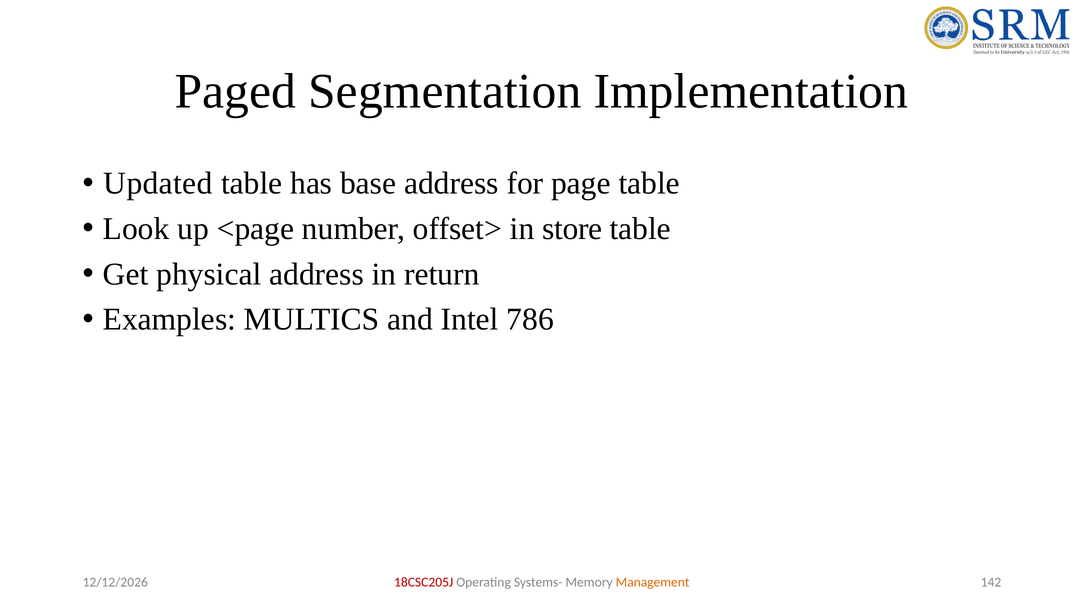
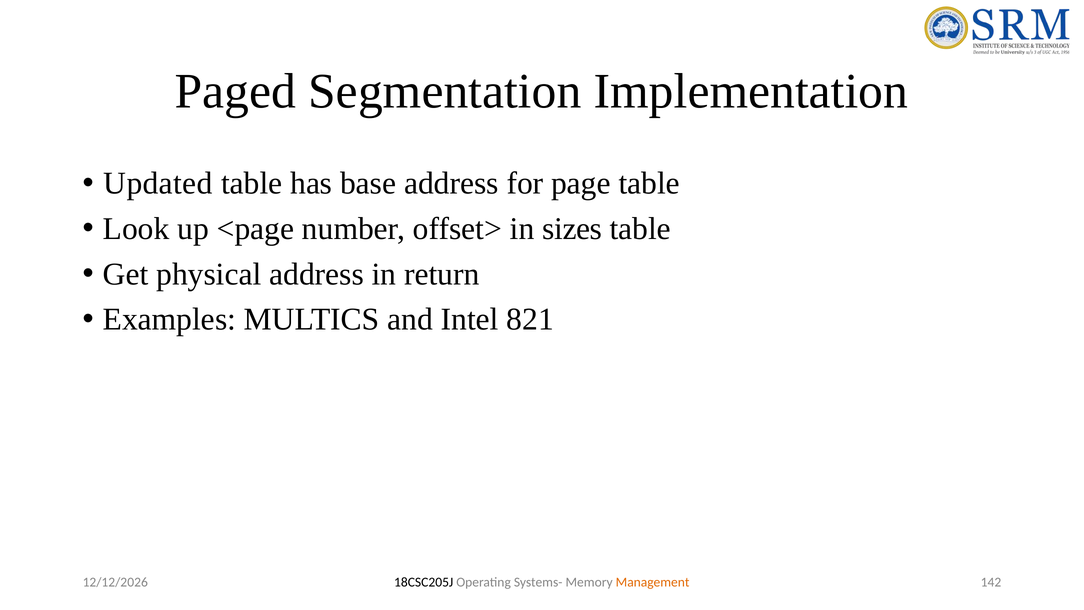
store: store -> sizes (572, 229)
786: 786 -> 821 (530, 319)
18CSC205J colour: red -> black (424, 582)
